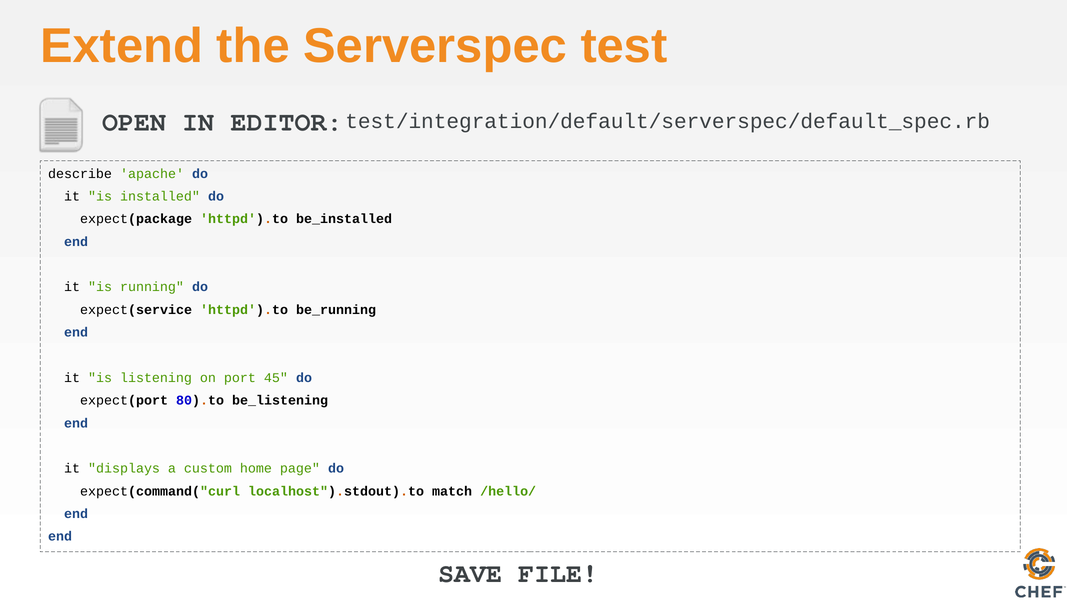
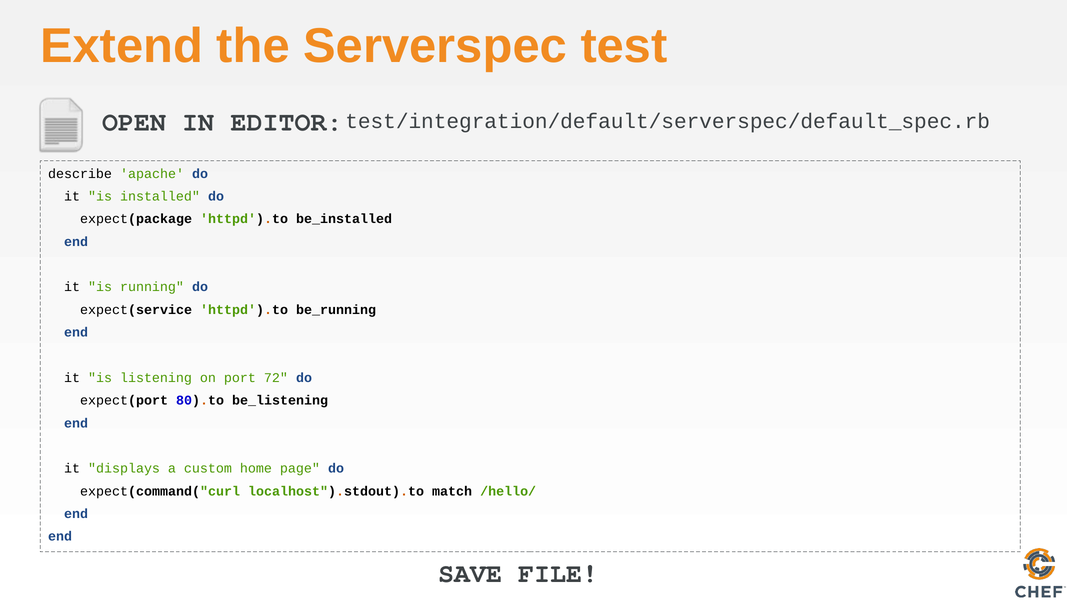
45: 45 -> 72 (276, 378)
